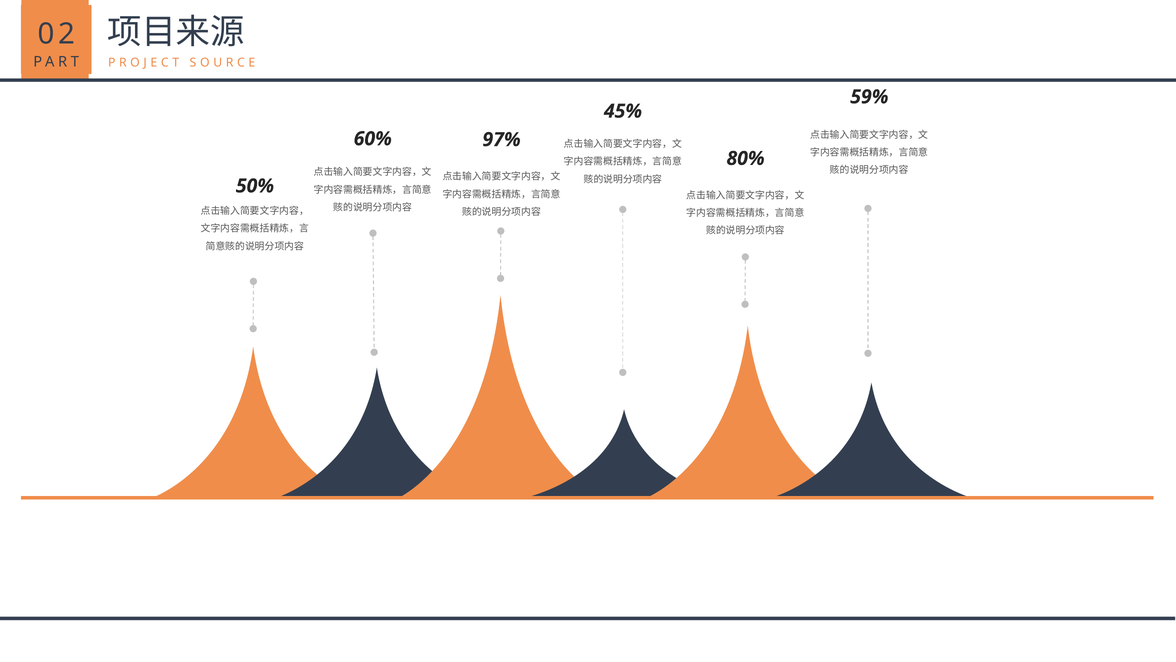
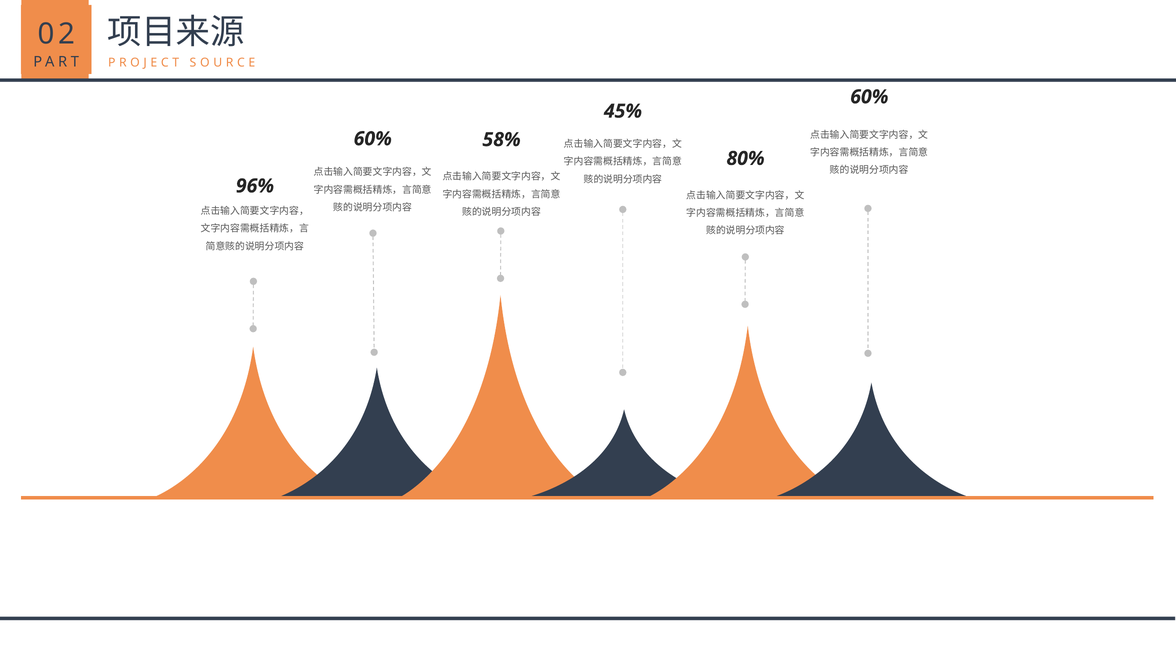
59%: 59% -> 60% (869, 97)
97%: 97% -> 58% (502, 140)
50%: 50% -> 96% (255, 186)
